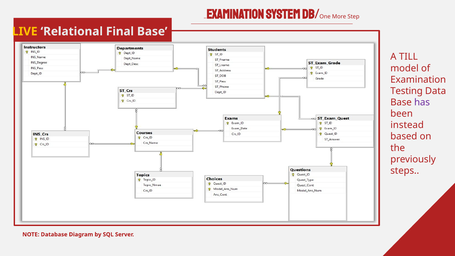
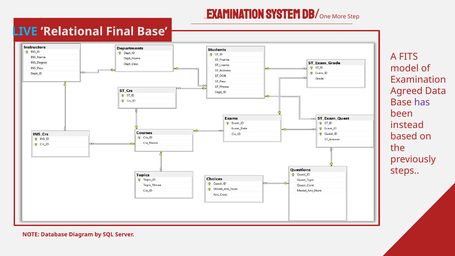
LIVE colour: yellow -> light blue (25, 31)
TILL: TILL -> FITS (408, 57)
Testing: Testing -> Agreed (407, 91)
